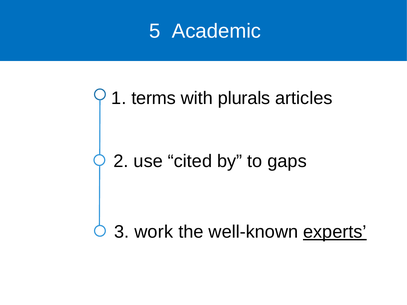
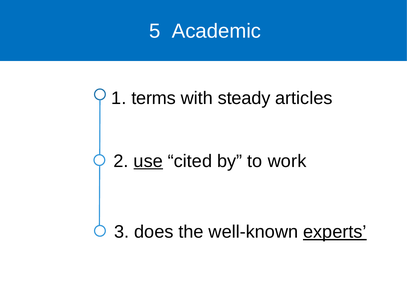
plurals: plurals -> steady (244, 98)
use underline: none -> present (148, 161)
gaps: gaps -> work (287, 161)
work: work -> does (154, 232)
